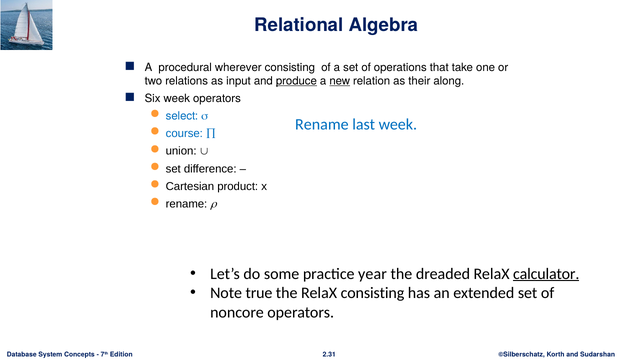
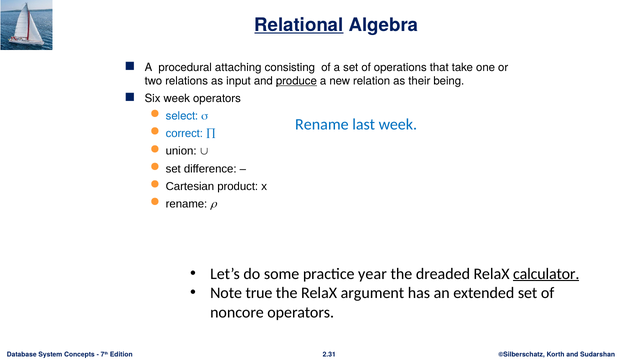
Relational underline: none -> present (299, 25)
wherever: wherever -> attaching (238, 67)
new underline: present -> none (340, 81)
along: along -> being (449, 81)
course: course -> correct (184, 134)
RelaX consisting: consisting -> argument (372, 293)
